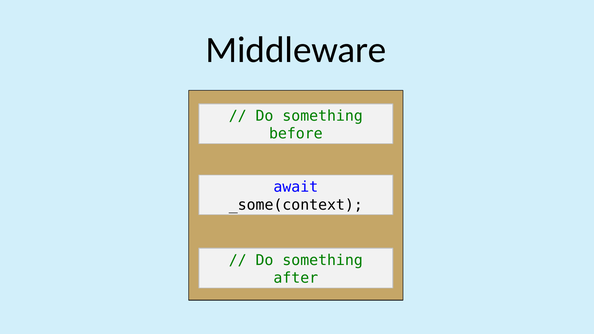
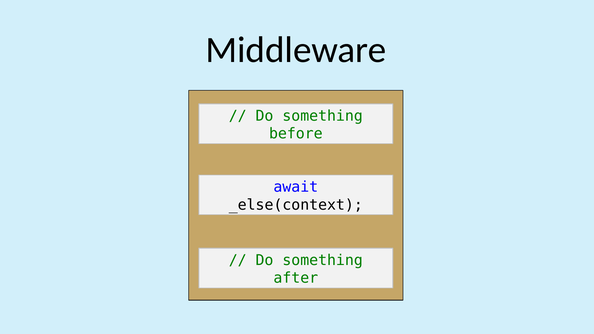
_some(context: _some(context -> _else(context (296, 205)
